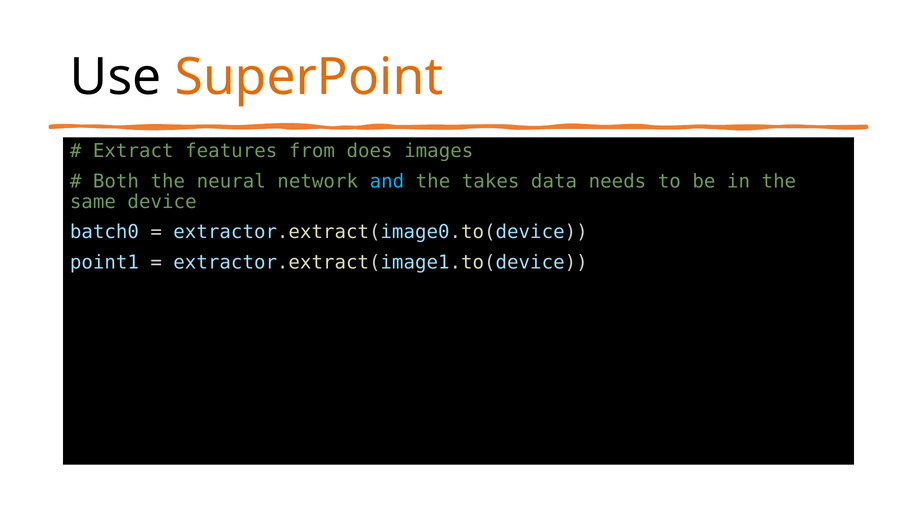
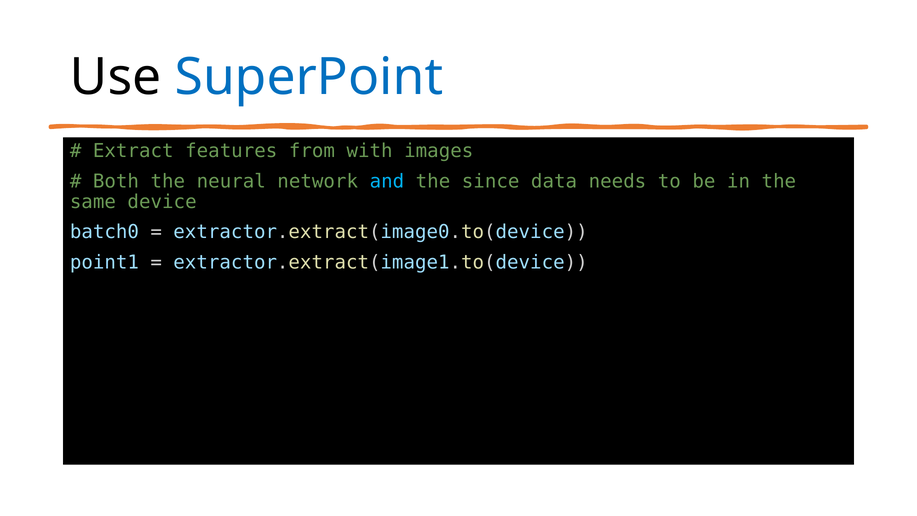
SuperPoint colour: orange -> blue (309, 77)
does: does -> with (370, 151)
takes: takes -> since (491, 181)
